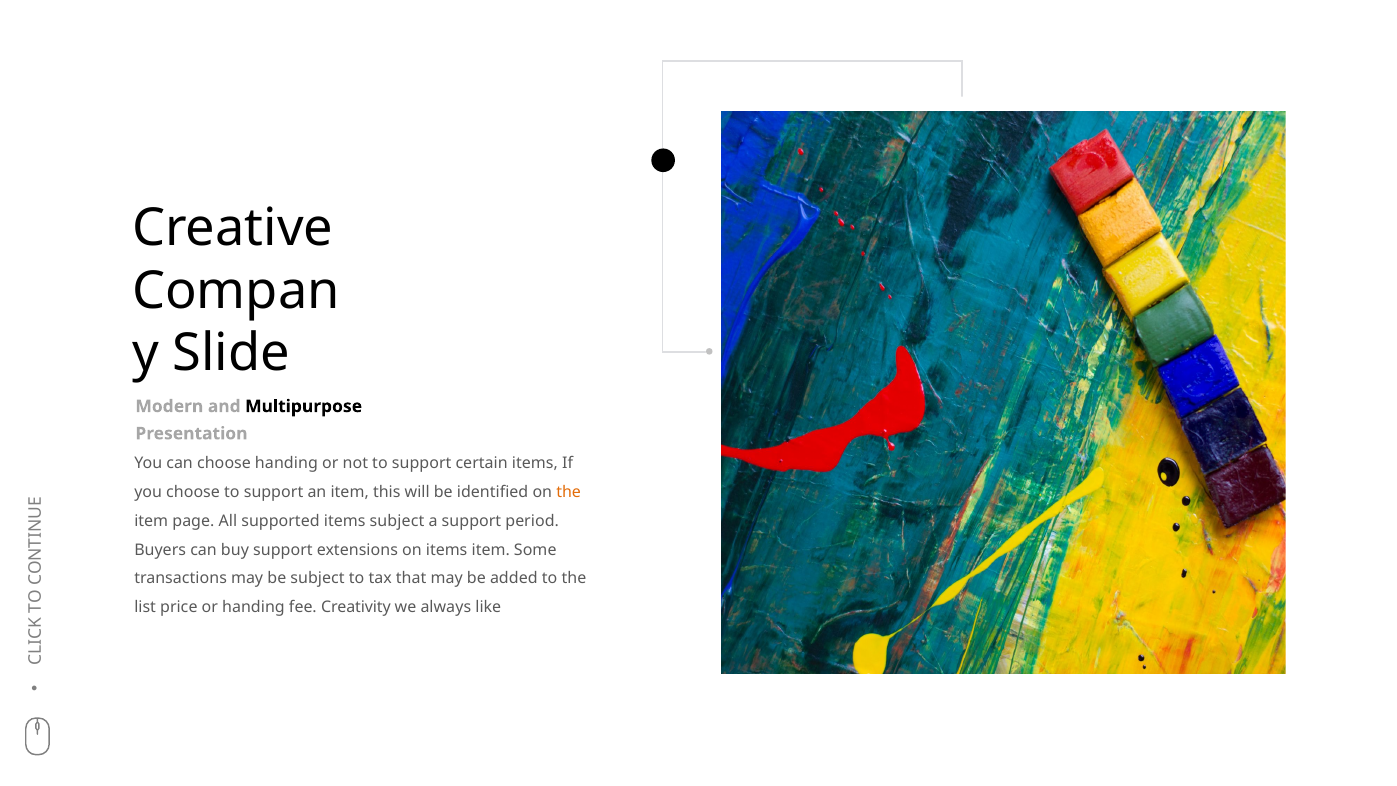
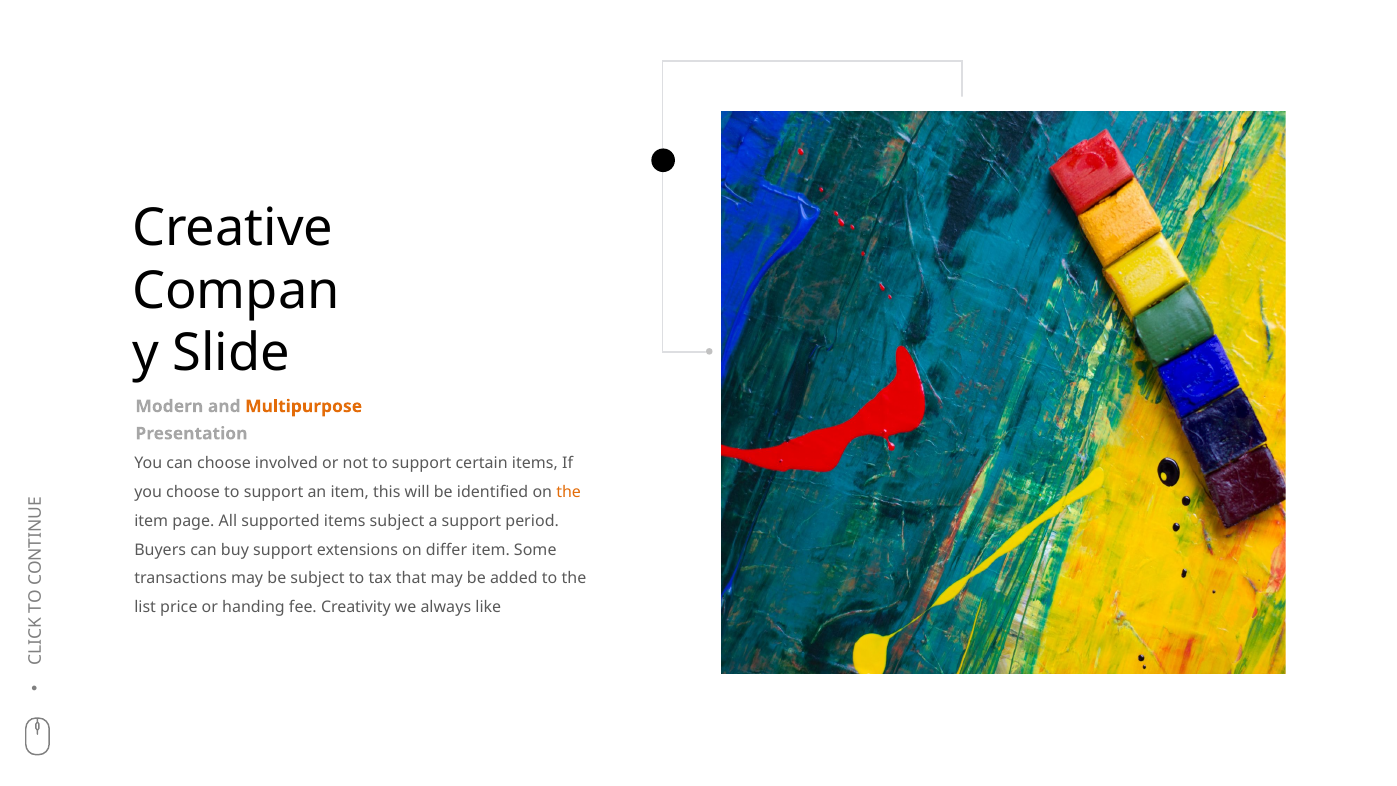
Multipurpose colour: black -> orange (304, 406)
choose handing: handing -> involved (286, 463)
on items: items -> differ (447, 550)
